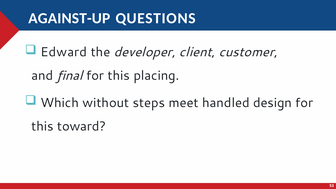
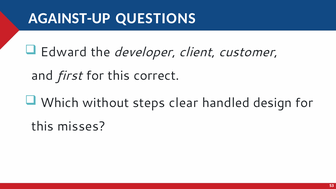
final: final -> first (70, 76)
placing: placing -> correct (156, 76)
meet: meet -> clear (184, 103)
toward: toward -> misses (81, 126)
